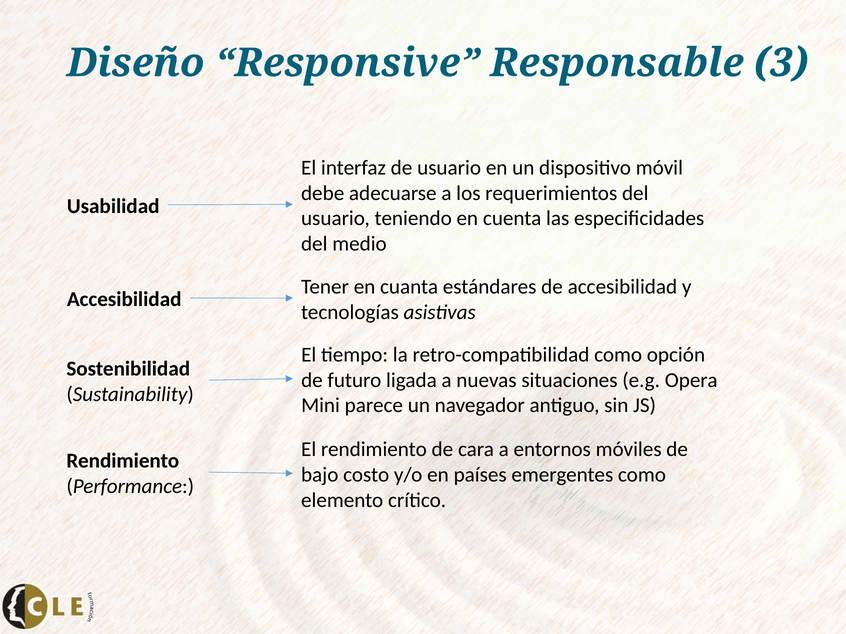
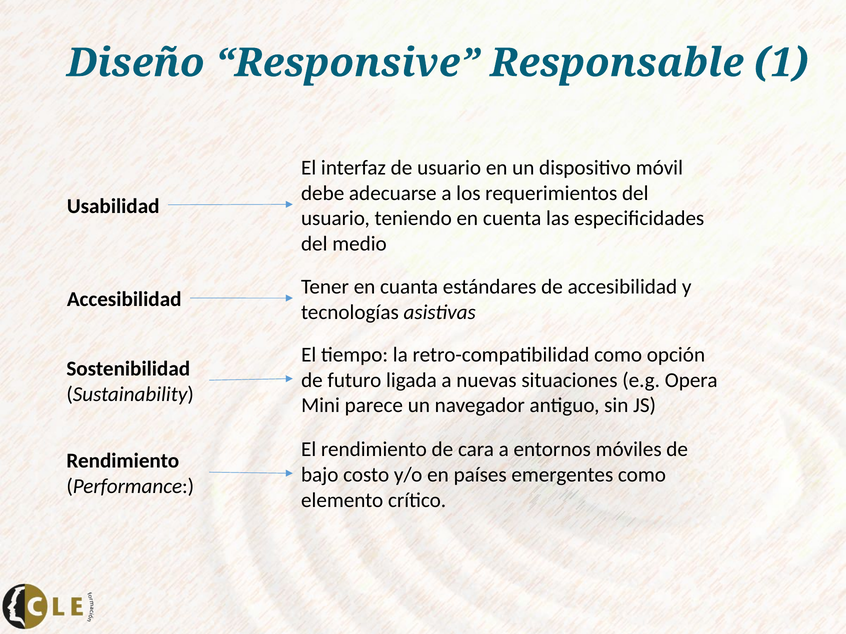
3: 3 -> 1 (781, 63)
